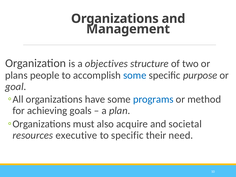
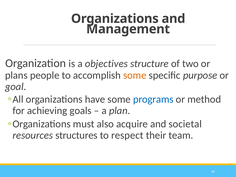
some colour: blue -> orange (135, 75)
executive: executive -> structures (76, 135)
to specific: specific -> respect (127, 135)
need: need -> team (181, 135)
